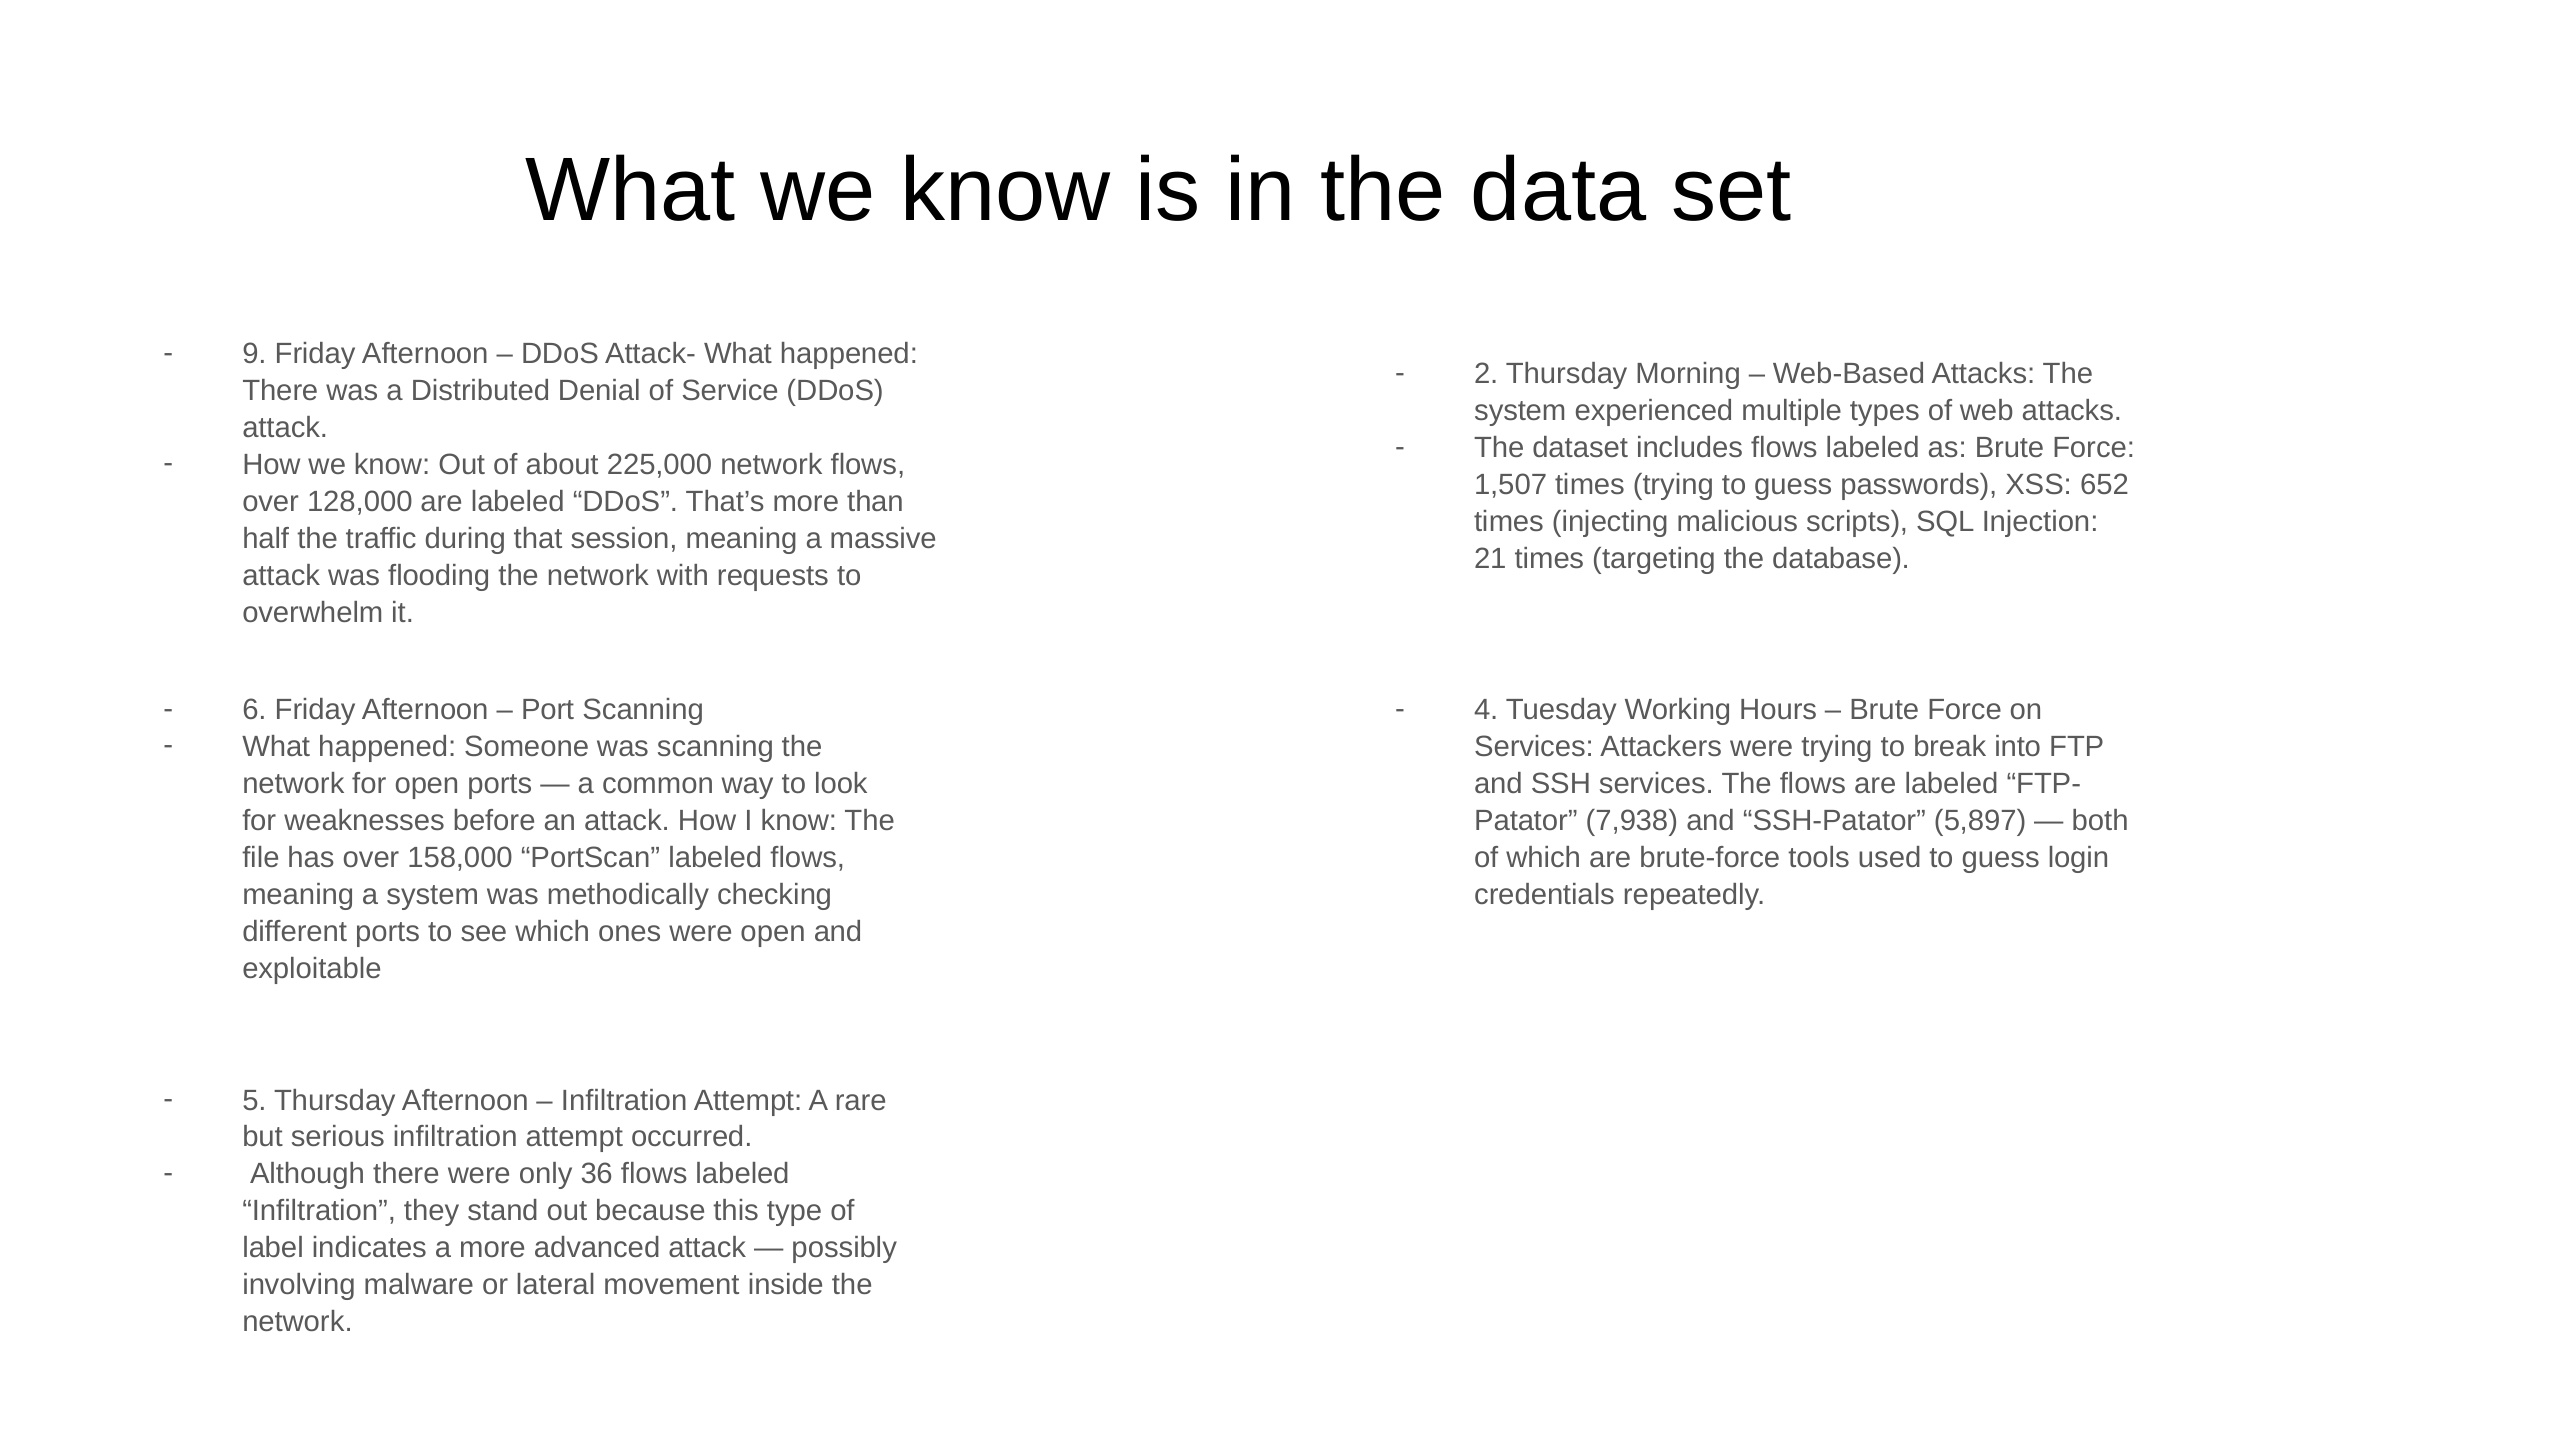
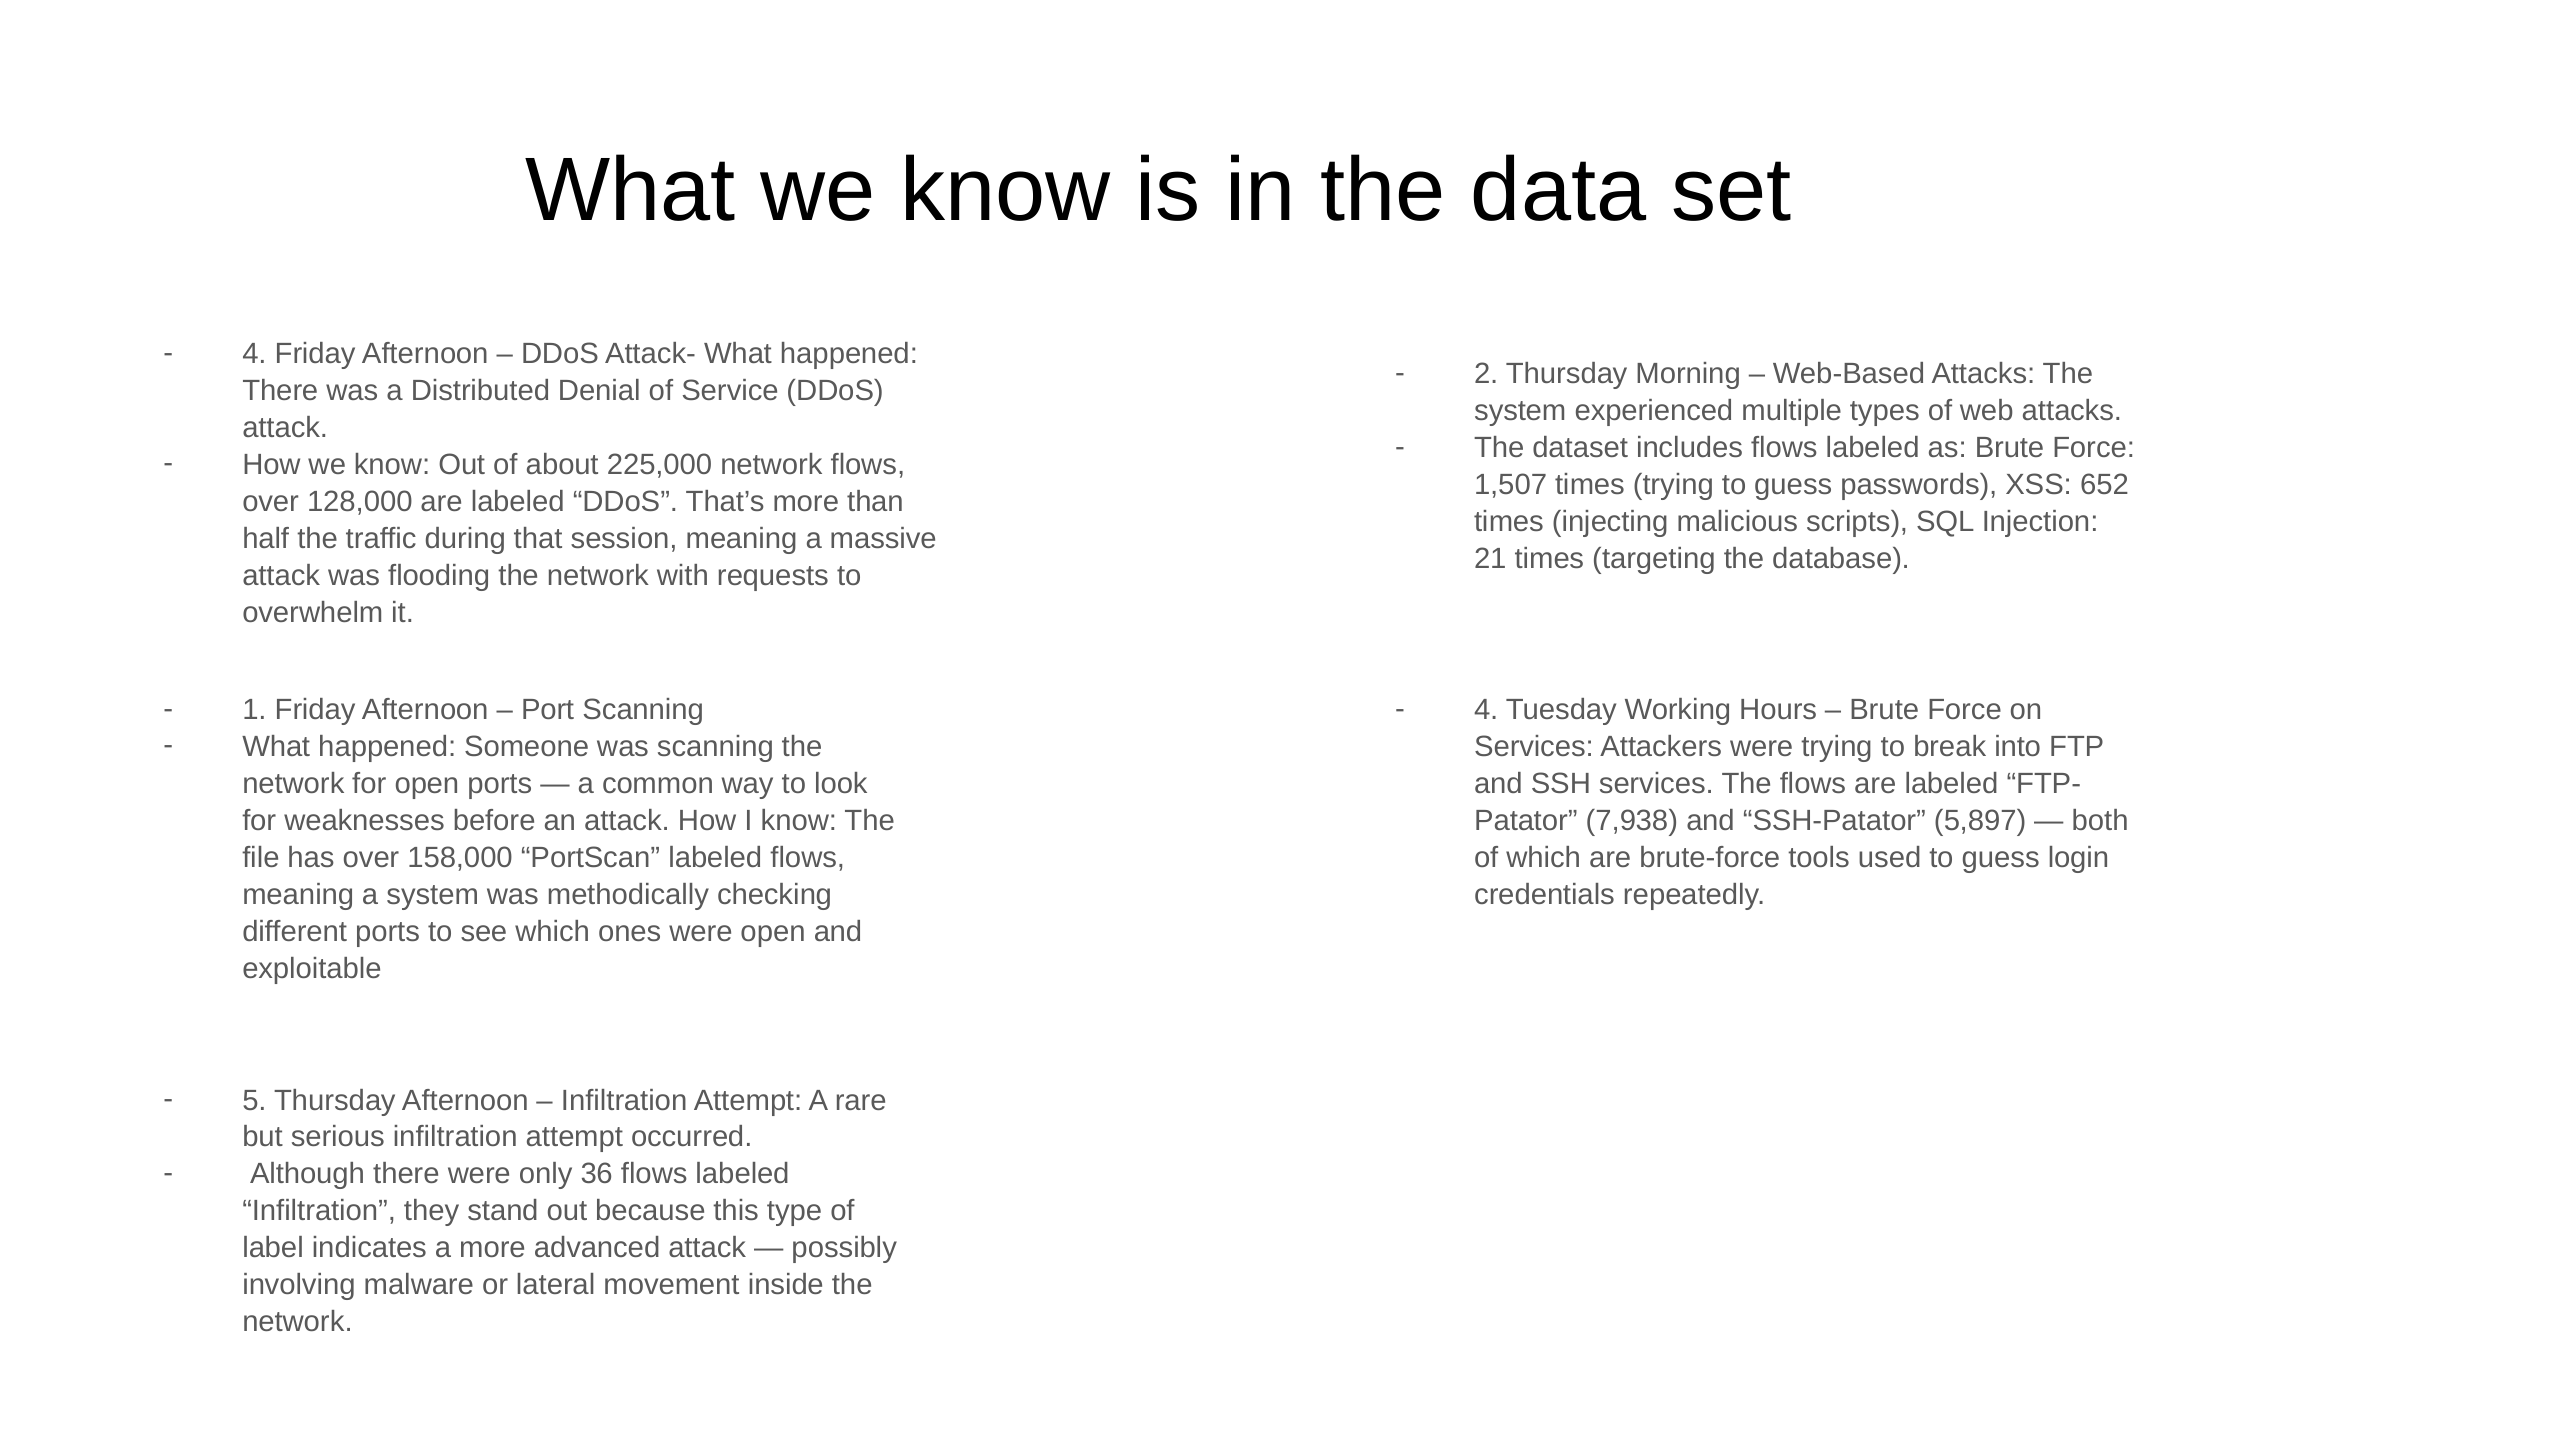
9: 9 -> 4 (254, 354)
6: 6 -> 1 (254, 710)
